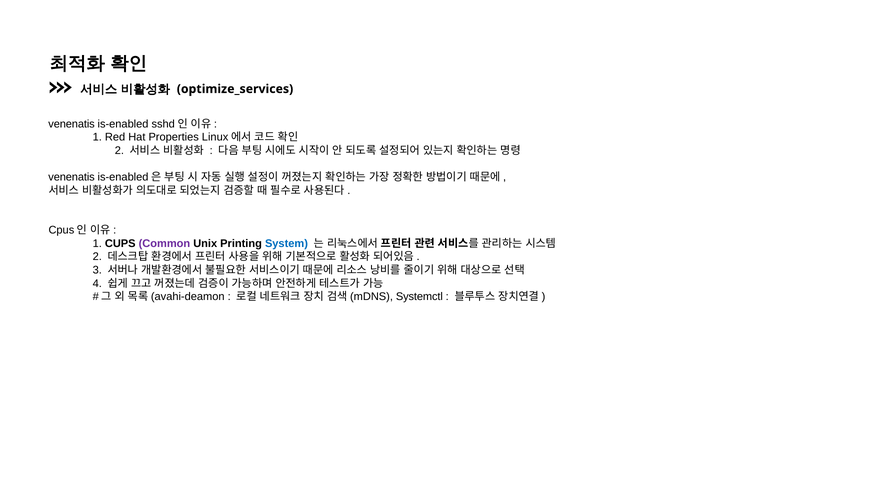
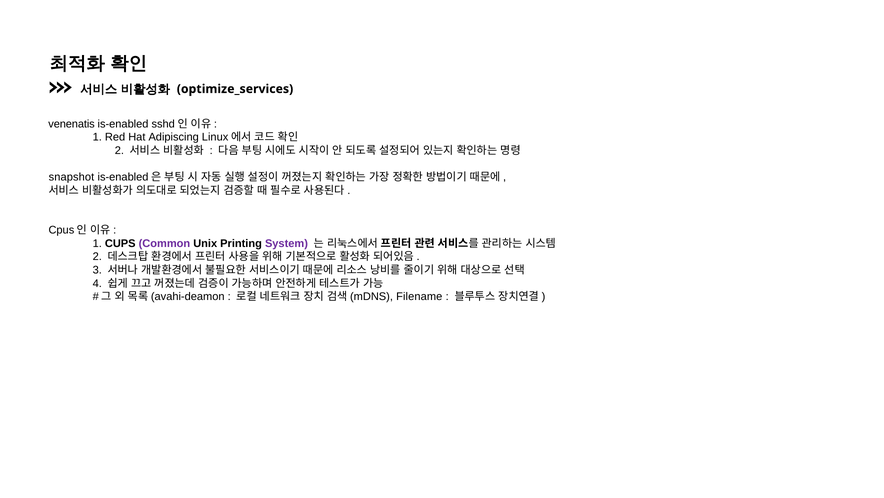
Properties: Properties -> Adipiscing (174, 137)
venenatis: venenatis -> snapshot (71, 177)
System colour: blue -> purple (286, 243)
Systemctl: Systemctl -> Filename (419, 296)
